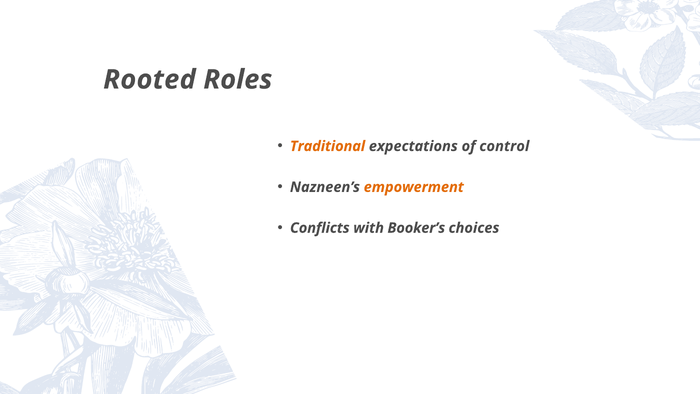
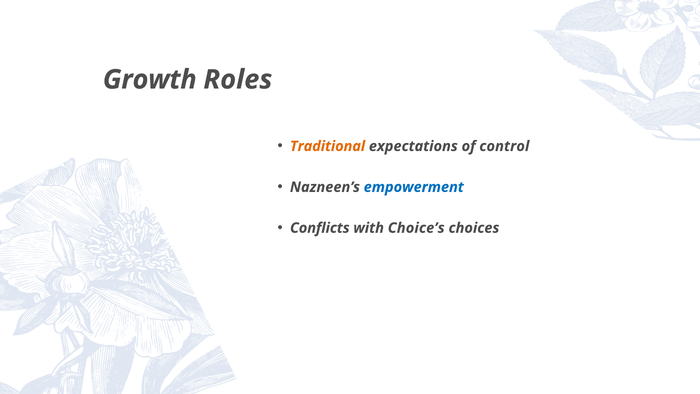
Rooted: Rooted -> Growth (150, 80)
empowerment colour: orange -> blue (414, 187)
Booker’s: Booker’s -> Choice’s (416, 228)
